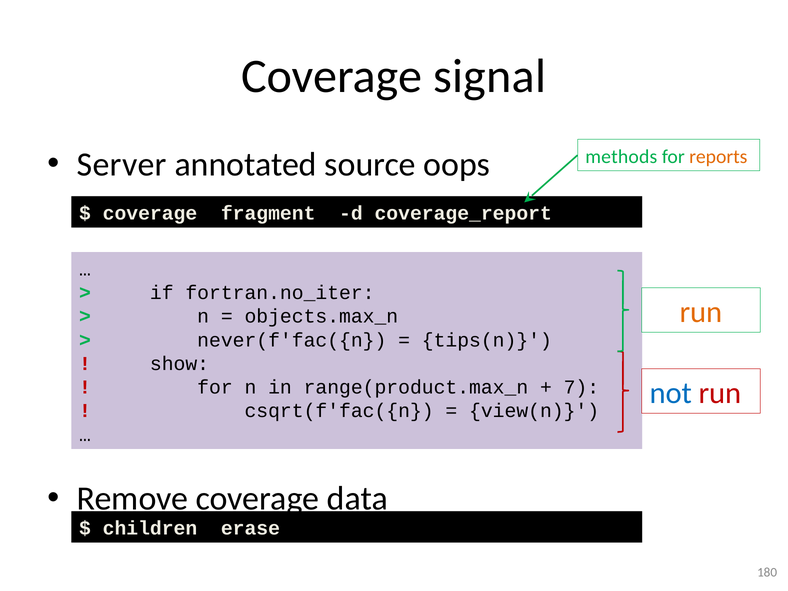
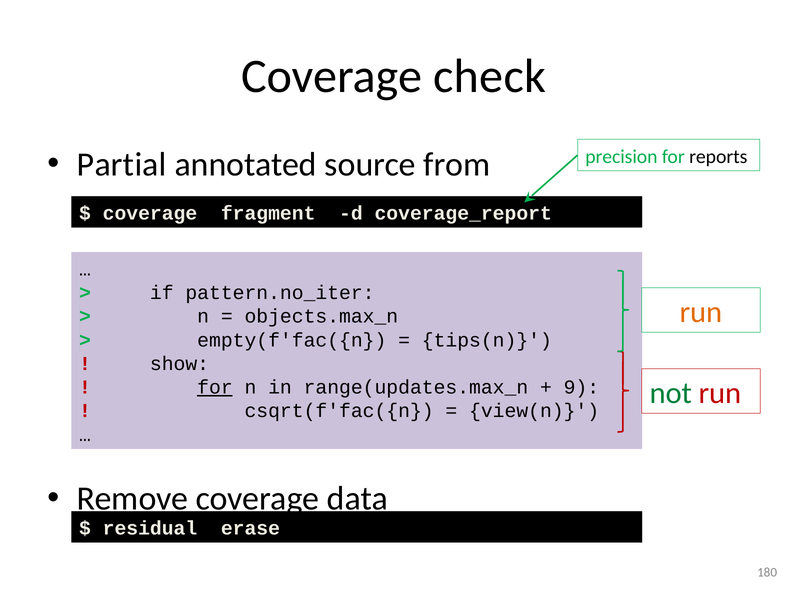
signal: signal -> check (490, 76)
Server: Server -> Partial (122, 165)
oops: oops -> from (457, 165)
methods: methods -> precision (621, 157)
reports colour: orange -> black (718, 157)
fortran.no_iter: fortran.no_iter -> pattern.no_iter (280, 293)
never(f'fac({n: never(f'fac({n -> empty(f'fac({n (292, 340)
for underline: none -> present (215, 387)
range(product.max_n: range(product.max_n -> range(updates.max_n (416, 387)
7: 7 -> 9 (581, 387)
not colour: blue -> green (671, 393)
children: children -> residual (150, 528)
